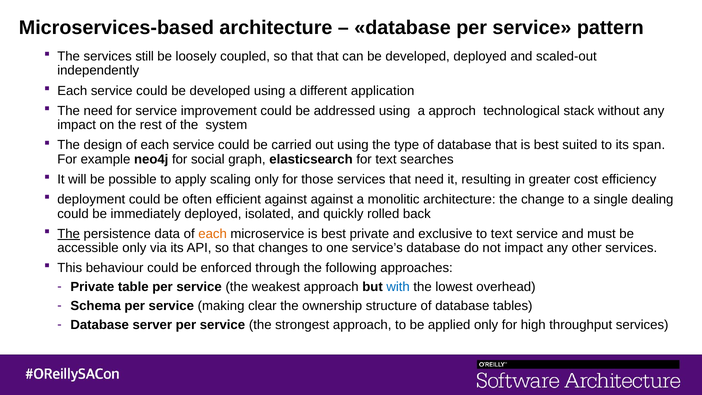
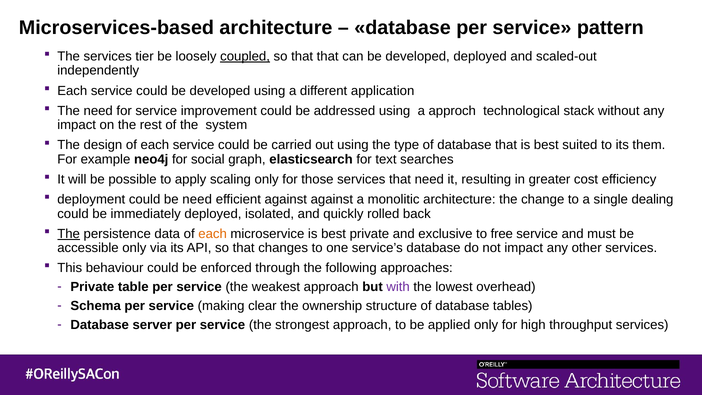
still: still -> tier (145, 56)
coupled underline: none -> present (245, 56)
span: span -> them (649, 145)
be often: often -> need (197, 199)
to text: text -> free (502, 234)
with colour: blue -> purple (398, 287)
